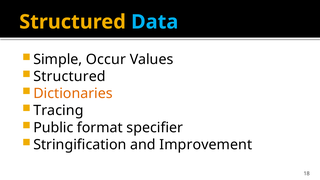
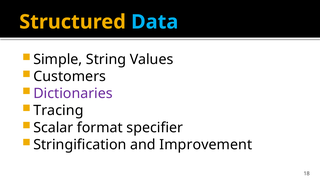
Occur: Occur -> String (106, 59)
Structured: Structured -> Customers (70, 76)
Dictionaries colour: orange -> purple (73, 93)
Public: Public -> Scalar (53, 128)
